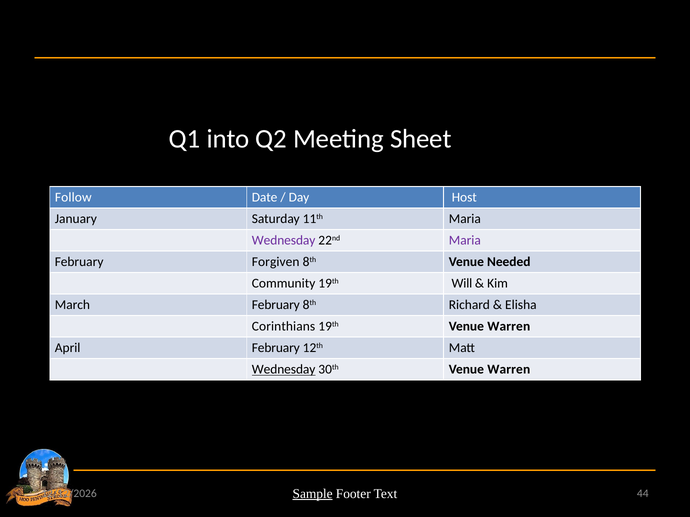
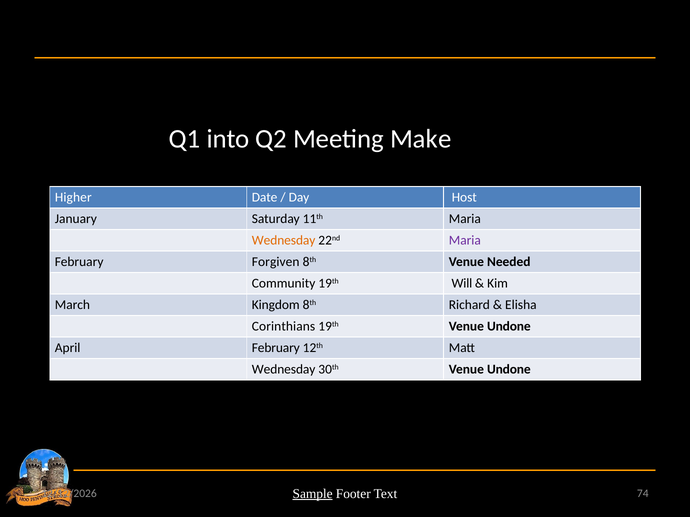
Sheet: Sheet -> Make (421, 139)
Follow: Follow -> Higher (73, 198)
Wednesday colour: purple -> orange (284, 241)
March February: February -> Kingdom (276, 305)
19th Venue Warren: Warren -> Undone (509, 327)
Wednesday underline: present -> none (284, 370)
30th Venue Warren: Warren -> Undone (509, 370)
44: 44 -> 74 (643, 494)
